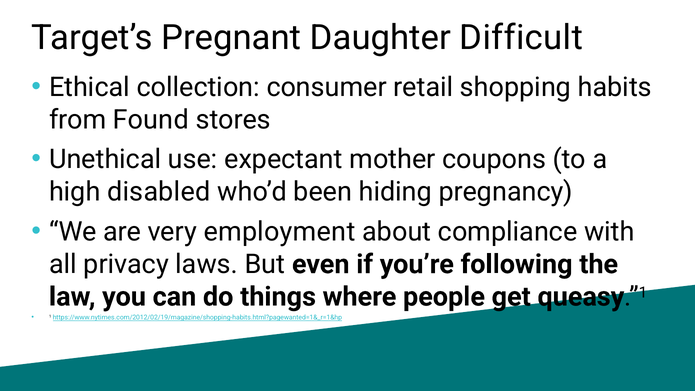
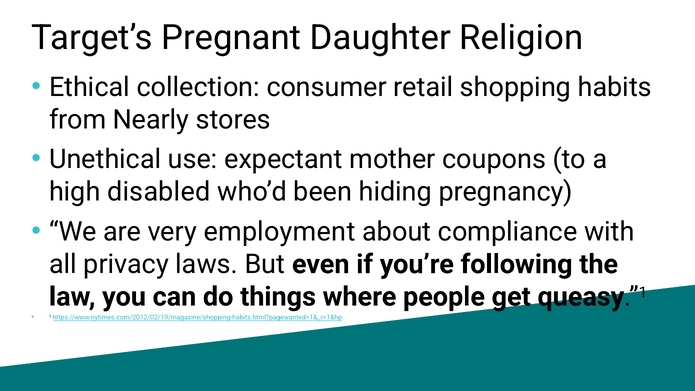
Difficult: Difficult -> Religion (521, 38)
Found: Found -> Nearly (151, 120)
